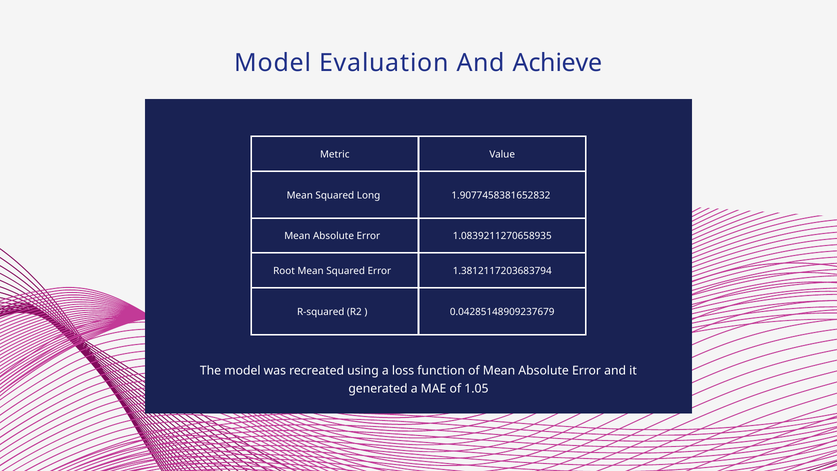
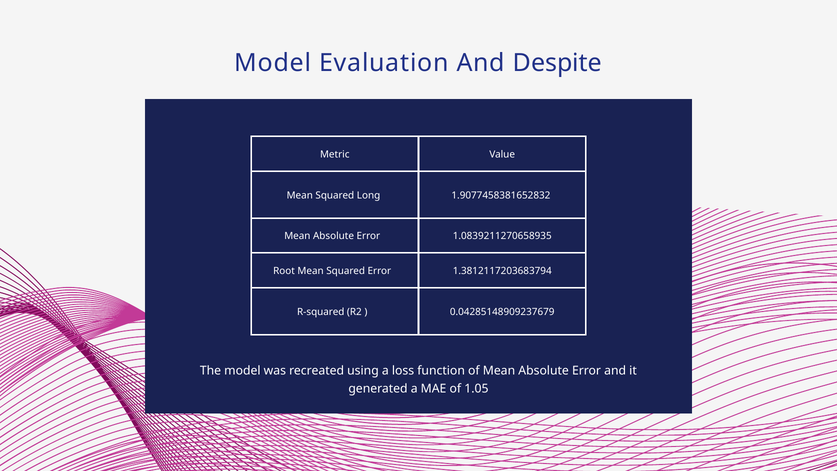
Achieve: Achieve -> Despite (557, 63)
